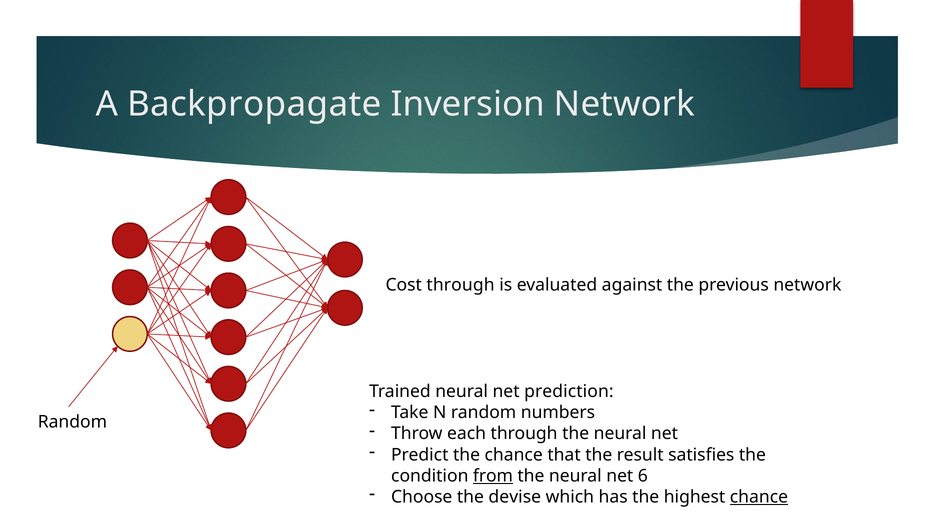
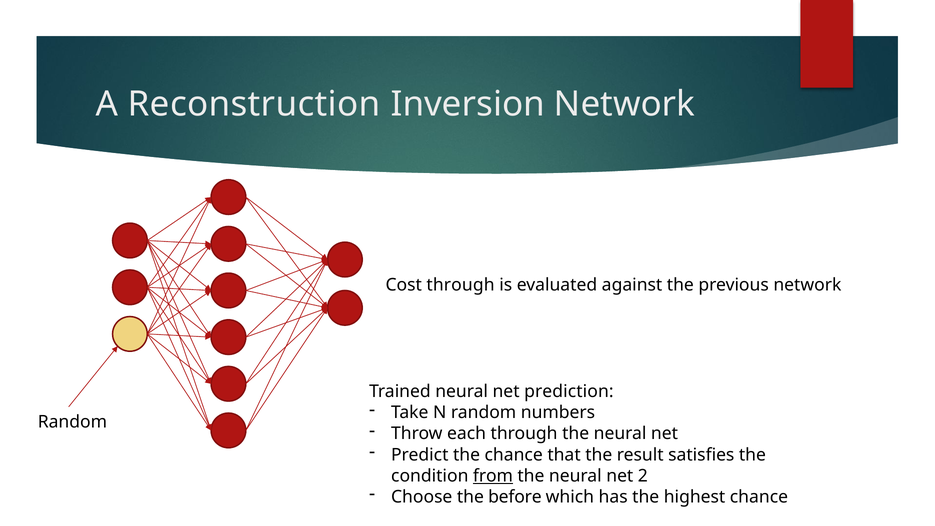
Backpropagate: Backpropagate -> Reconstruction (254, 104)
6: 6 -> 2 (643, 476)
devise: devise -> before (515, 497)
chance underline: present -> none (759, 497)
